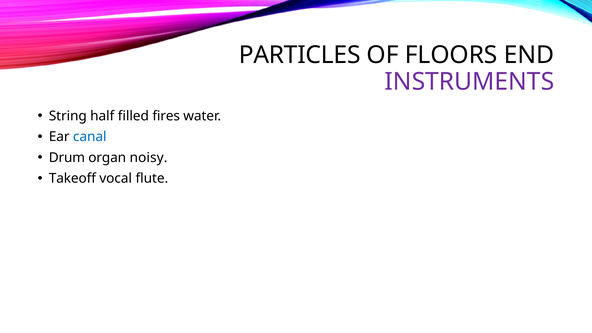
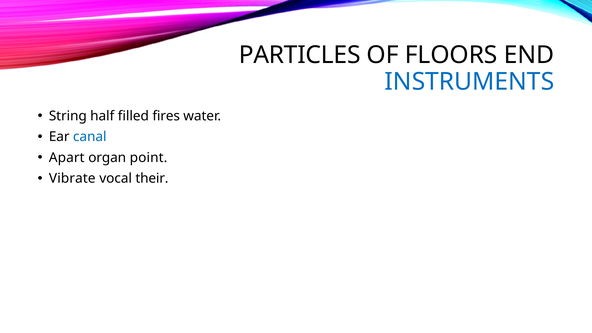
INSTRUMENTS colour: purple -> blue (469, 82)
Drum: Drum -> Apart (67, 158)
noisy: noisy -> point (149, 158)
Takeoff: Takeoff -> Vibrate (72, 178)
flute: flute -> their (152, 178)
